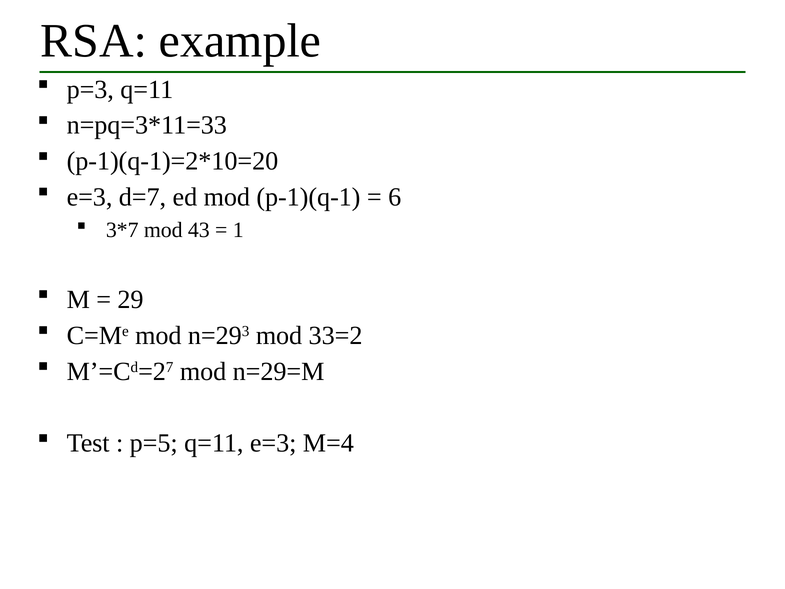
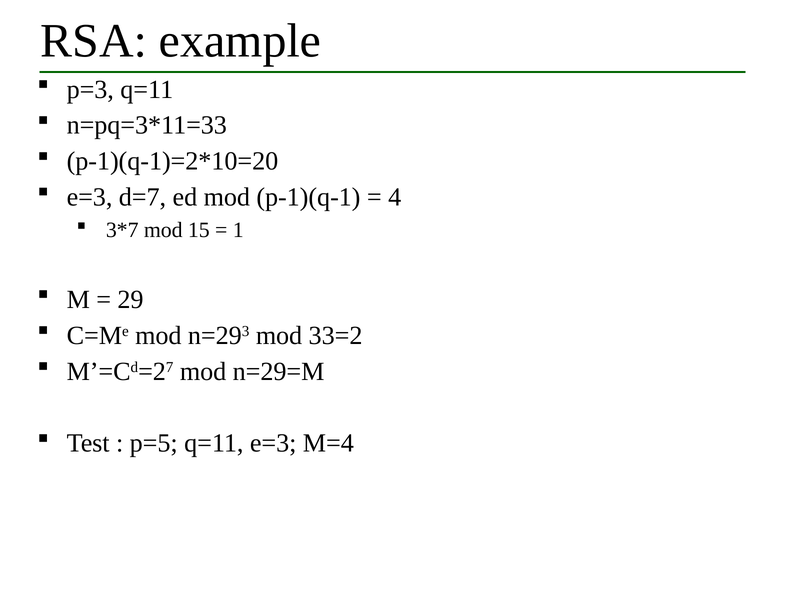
6: 6 -> 4 (395, 197)
43: 43 -> 15 (199, 230)
